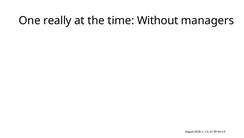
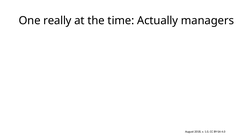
Without: Without -> Actually (158, 20)
